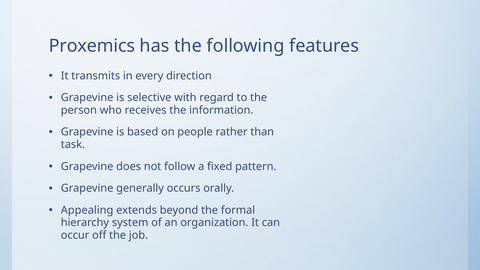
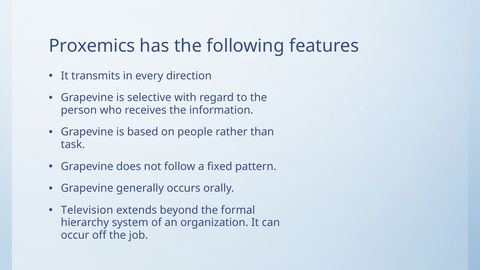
Appealing: Appealing -> Television (87, 210)
